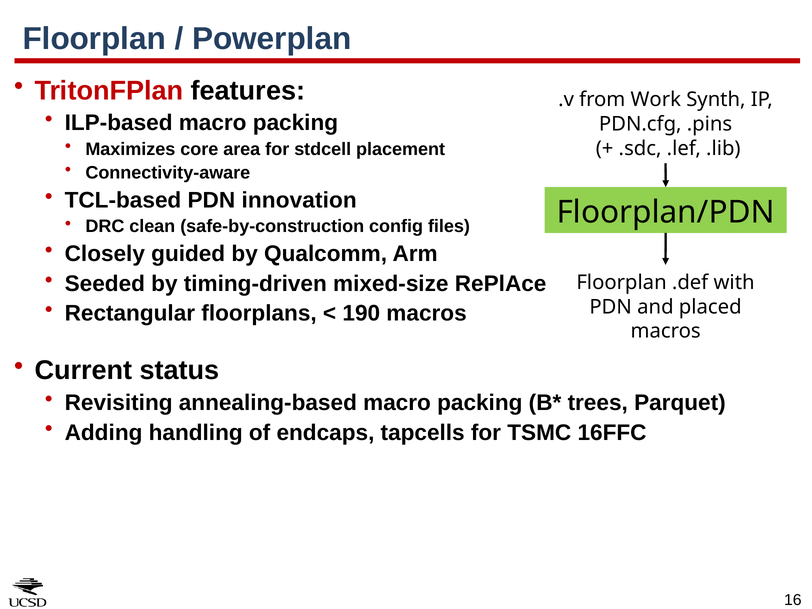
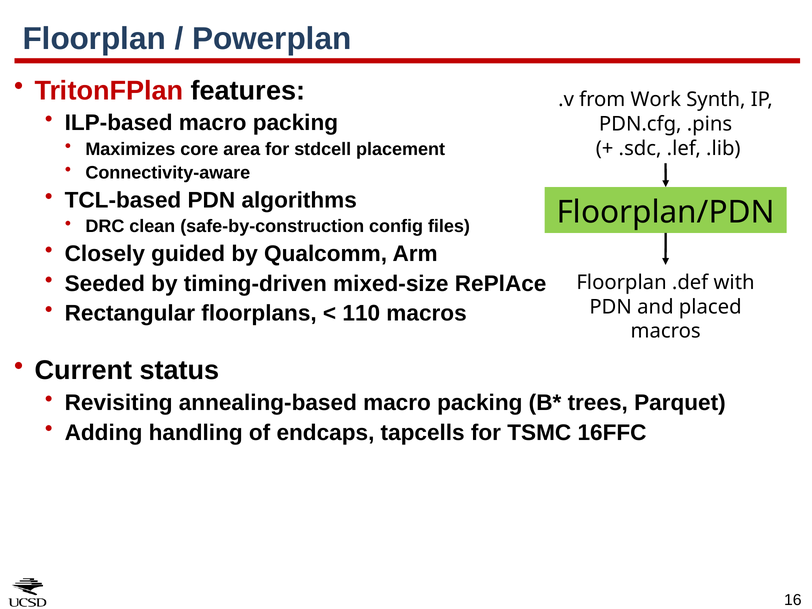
innovation: innovation -> algorithms (299, 200)
190: 190 -> 110 (361, 313)
